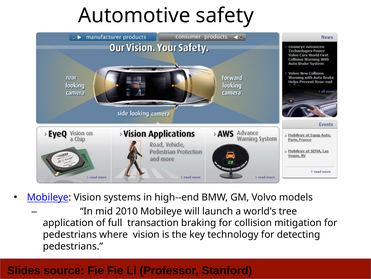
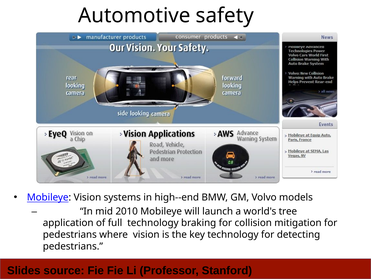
full transaction: transaction -> technology (153, 222)
